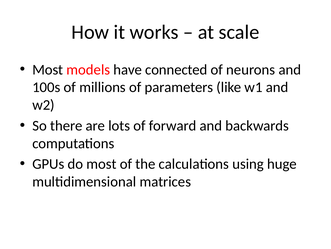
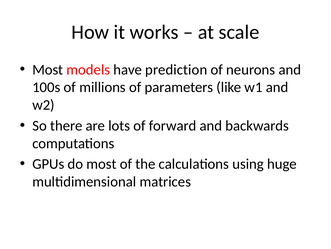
connected: connected -> prediction (176, 69)
